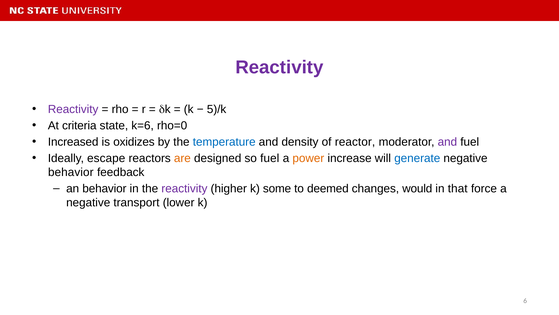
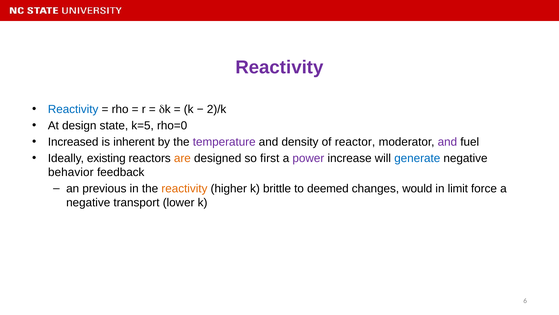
Reactivity colour: purple -> blue (73, 109)
5)/k: 5)/k -> 2)/k (217, 109)
criteria: criteria -> design (79, 125)
k=6: k=6 -> k=5 (143, 125)
oxidizes: oxidizes -> inherent (134, 142)
temperature colour: blue -> purple (224, 142)
escape: escape -> existing (106, 158)
so fuel: fuel -> first (270, 158)
power colour: orange -> purple (308, 158)
an behavior: behavior -> previous (104, 188)
reactivity colour: purple -> orange (184, 188)
some: some -> brittle (277, 188)
that: that -> limit (458, 188)
